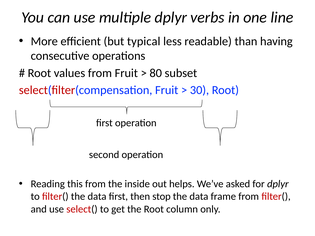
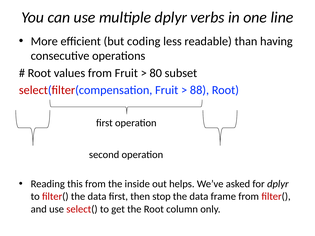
typical: typical -> coding (144, 41)
30: 30 -> 88 (200, 90)
